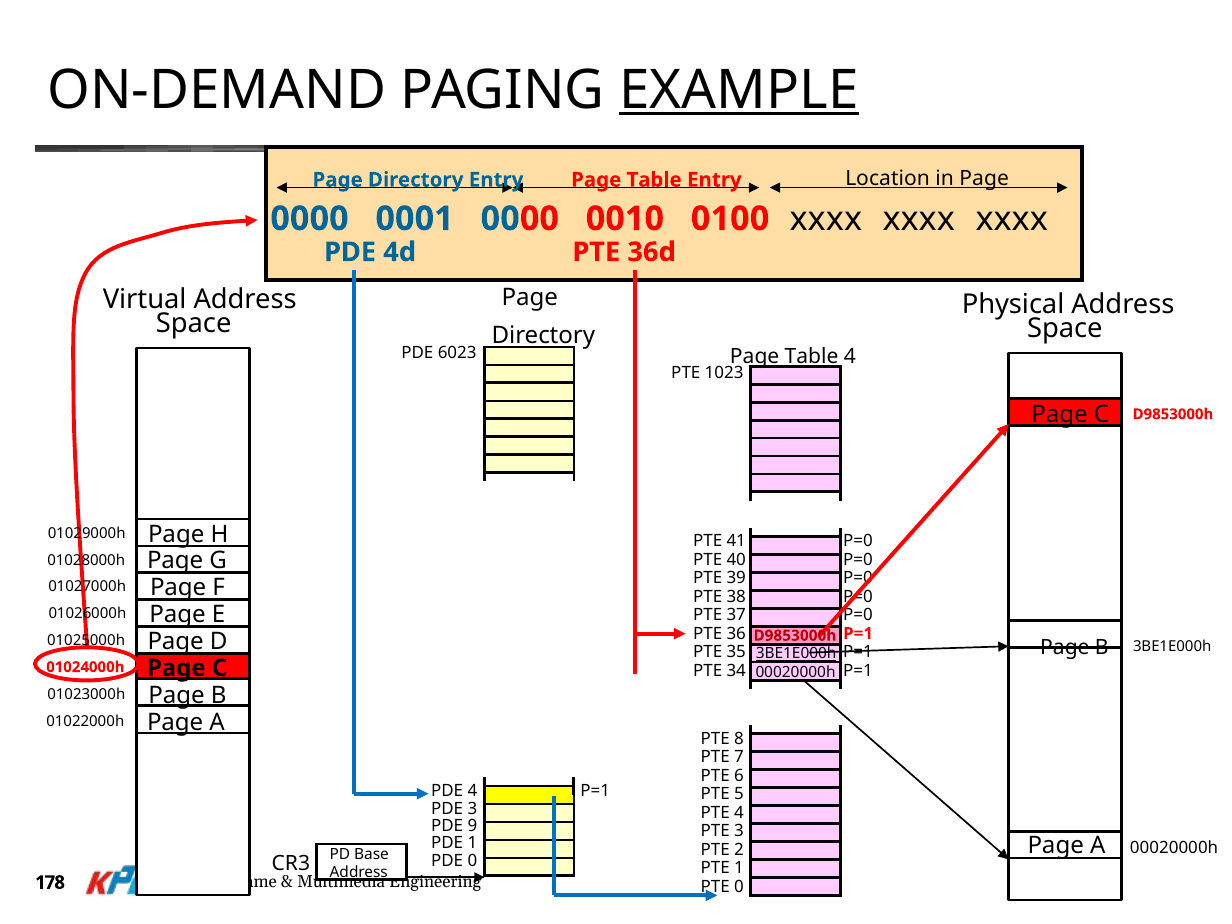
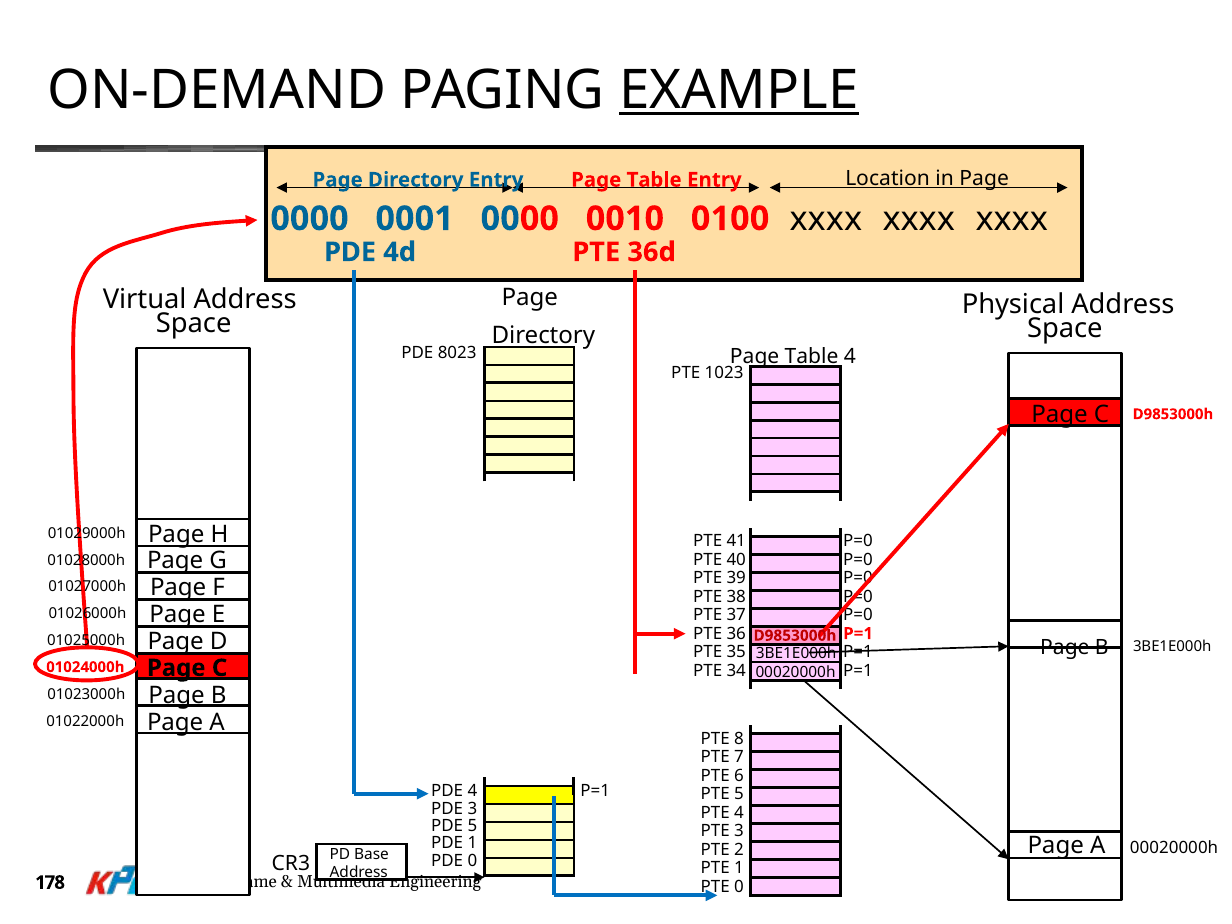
6023: 6023 -> 8023 (457, 353)
3BE1E000h underline: present -> none (796, 654)
PDE 9: 9 -> 5 (472, 826)
